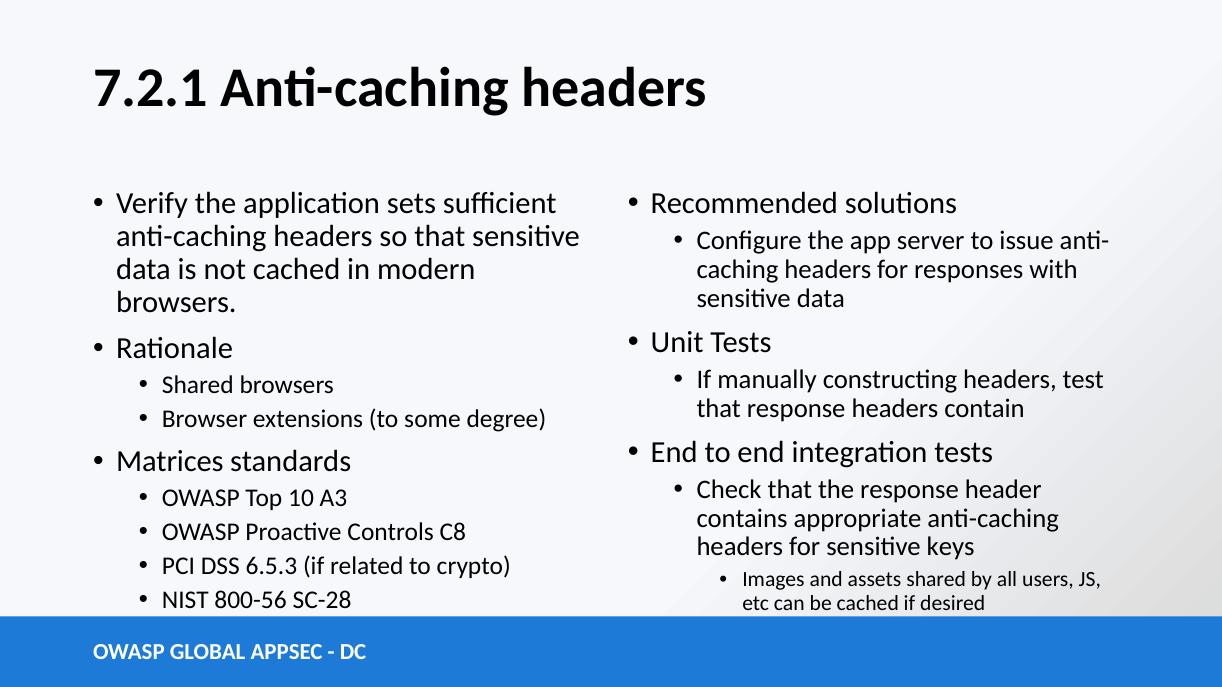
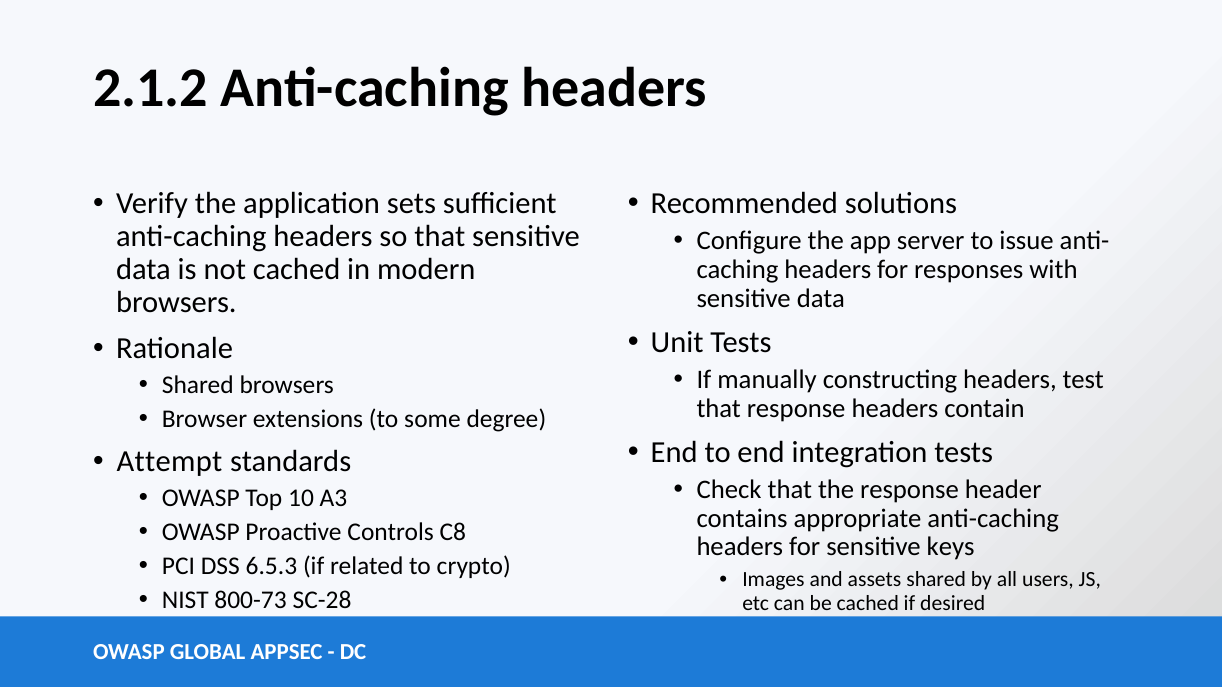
7.2.1: 7.2.1 -> 2.1.2 (151, 88)
Matrices: Matrices -> Attempt (170, 462)
800-56: 800-56 -> 800-73 (251, 600)
